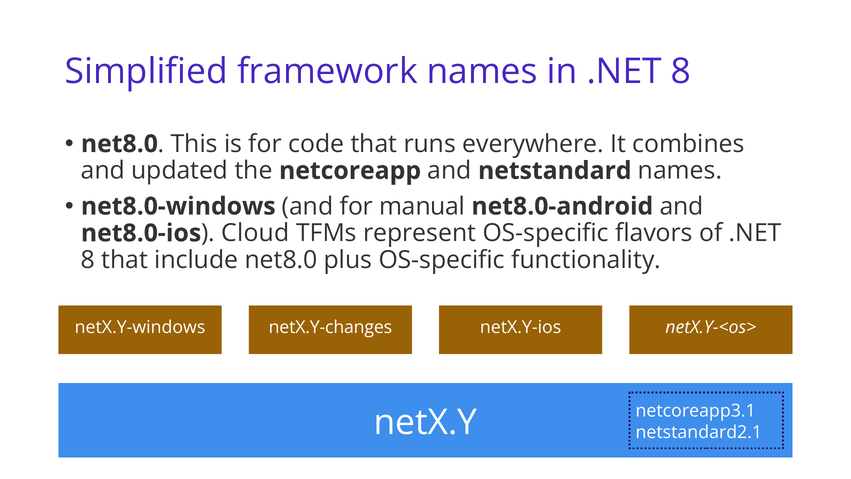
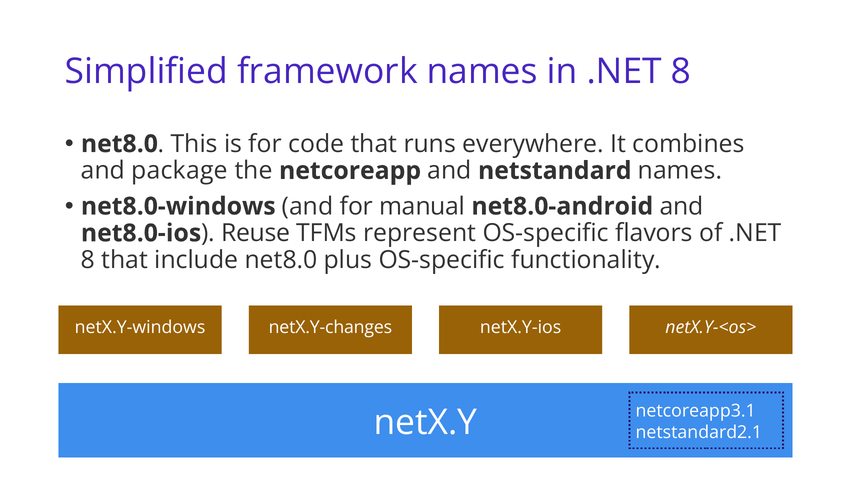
updated: updated -> package (180, 171)
Cloud: Cloud -> Reuse (256, 233)
